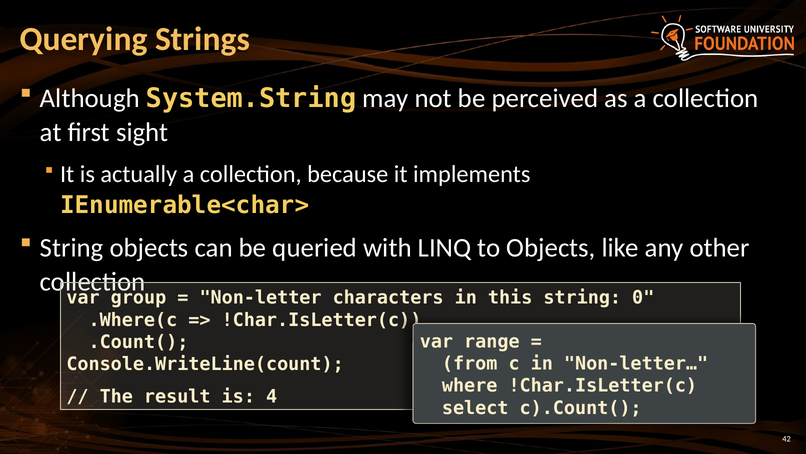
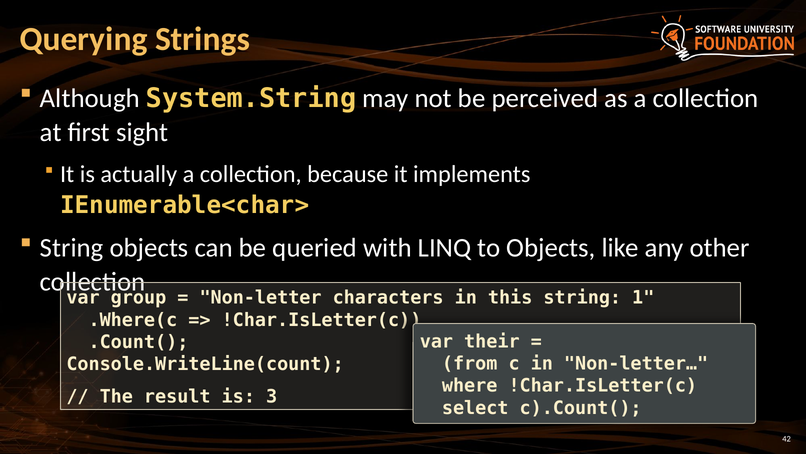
0: 0 -> 1 (643, 297)
range: range -> their (492, 341)
4: 4 -> 3 (272, 396)
